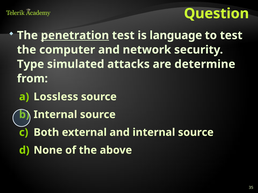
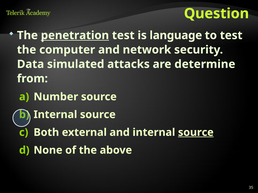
Type: Type -> Data (31, 64)
Lossless: Lossless -> Number (56, 97)
source underline: none -> present (196, 133)
